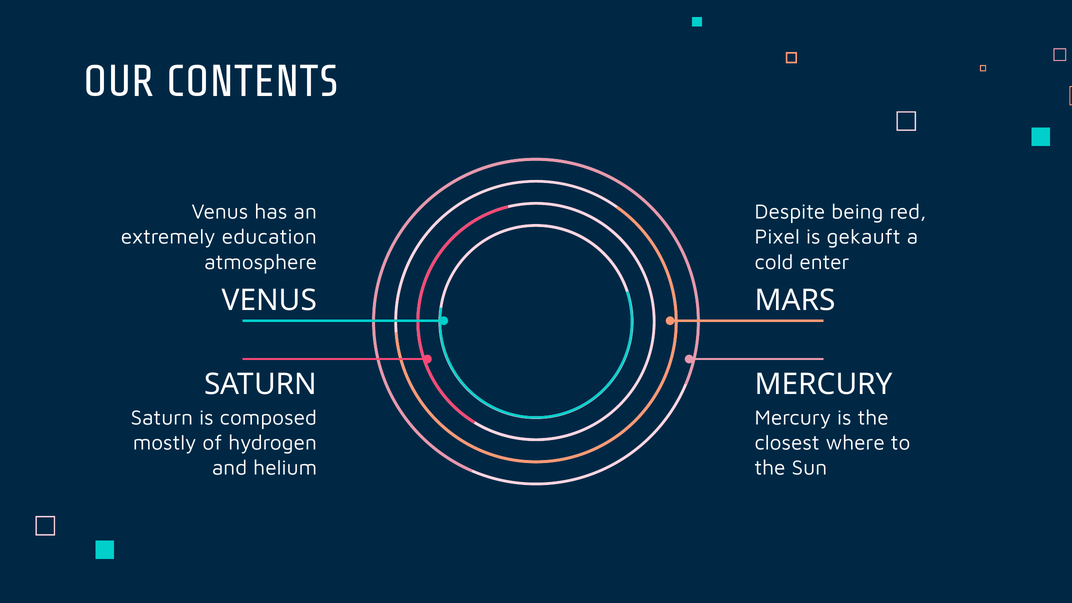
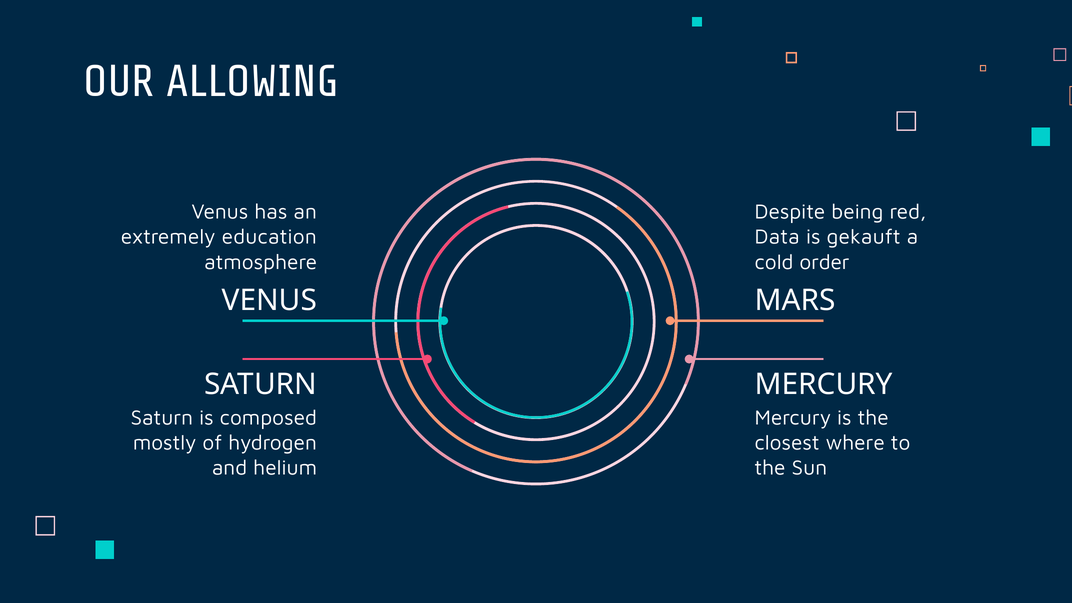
CONTENTS: CONTENTS -> ALLOWING (252, 82)
Pixel: Pixel -> Data (777, 237)
enter: enter -> order (825, 262)
